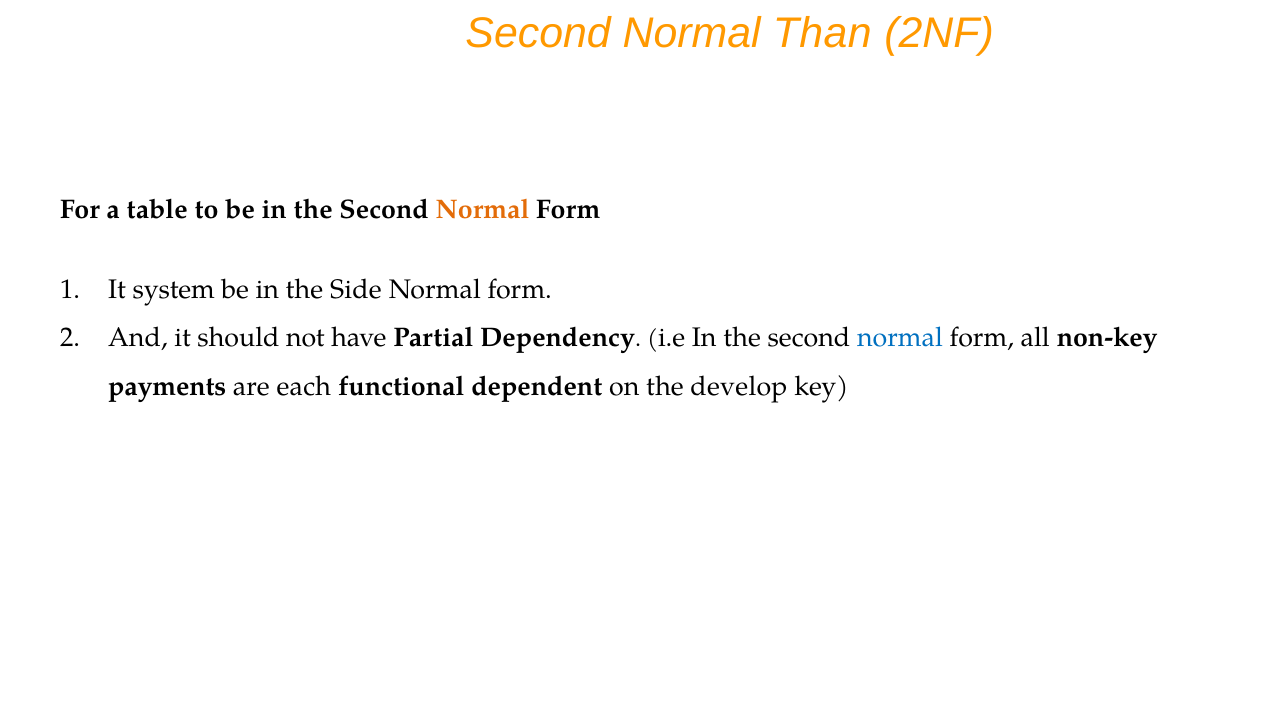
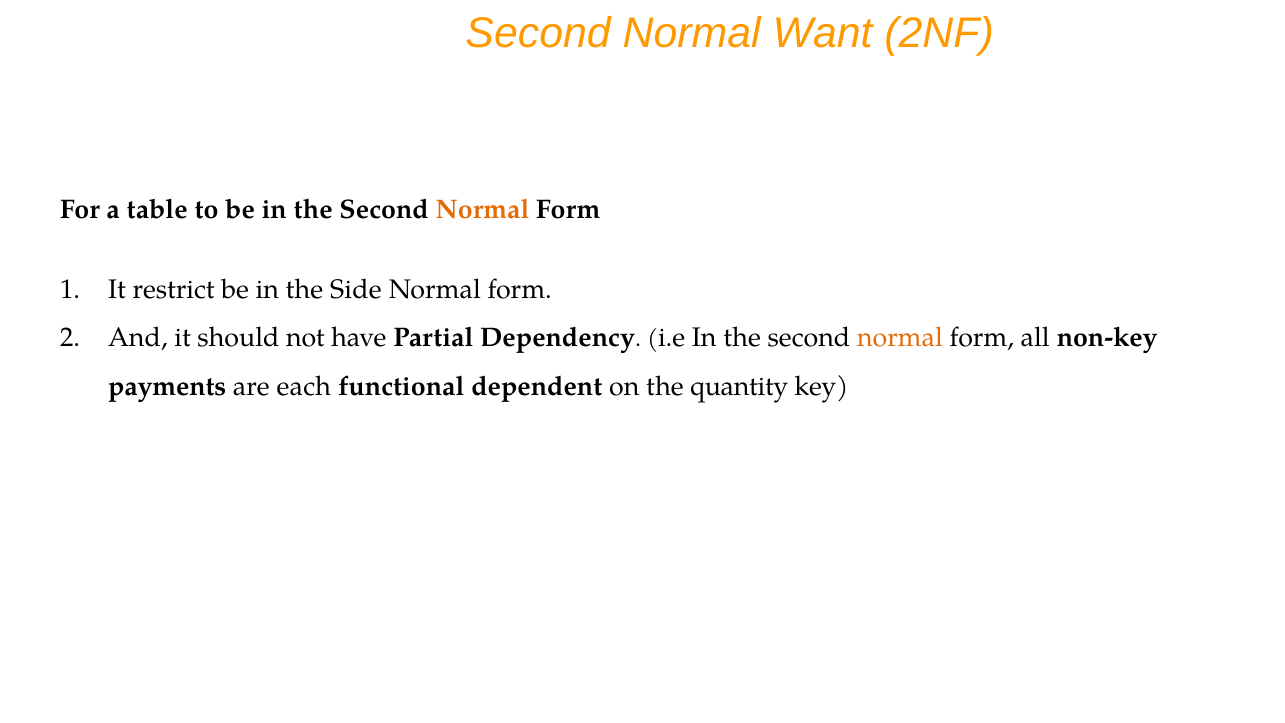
Than: Than -> Want (823, 33)
system: system -> restrict (174, 290)
normal colour: blue -> orange (900, 338)
develop: develop -> quantity (739, 386)
